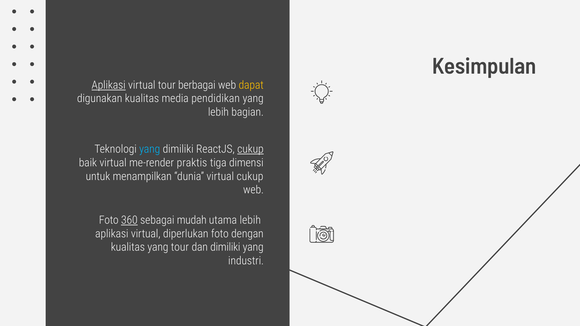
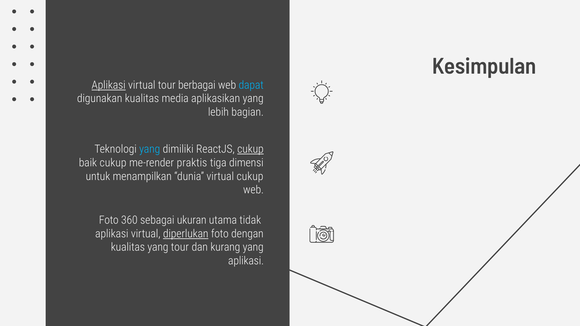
dapat colour: yellow -> light blue (251, 85)
pendidikan: pendidikan -> aplikasikan (216, 99)
baik virtual: virtual -> cukup (113, 163)
360 underline: present -> none (129, 220)
mudah: mudah -> ukuran (192, 220)
utama lebih: lebih -> tidak (250, 220)
diperlukan underline: none -> present (186, 234)
dan dimiliki: dimiliki -> kurang (225, 247)
industri: industri -> aplikasi (246, 261)
